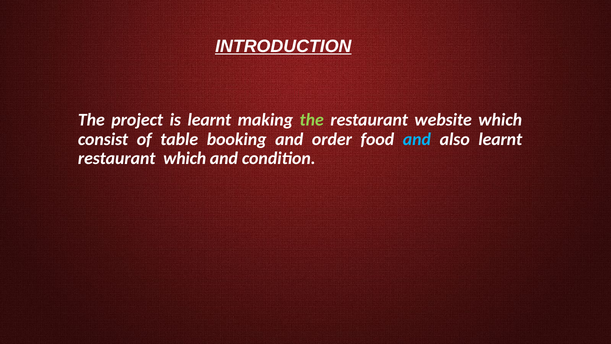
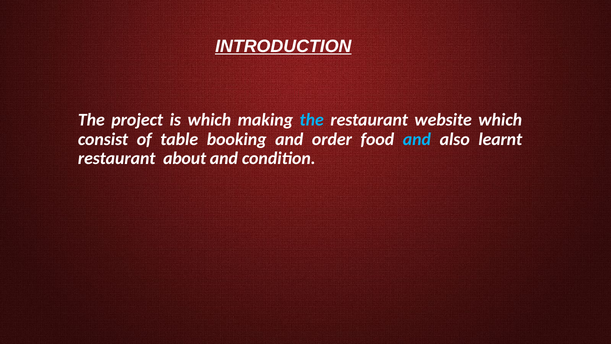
is learnt: learnt -> which (209, 120)
the colour: light green -> light blue (312, 120)
restaurant which: which -> about (185, 158)
